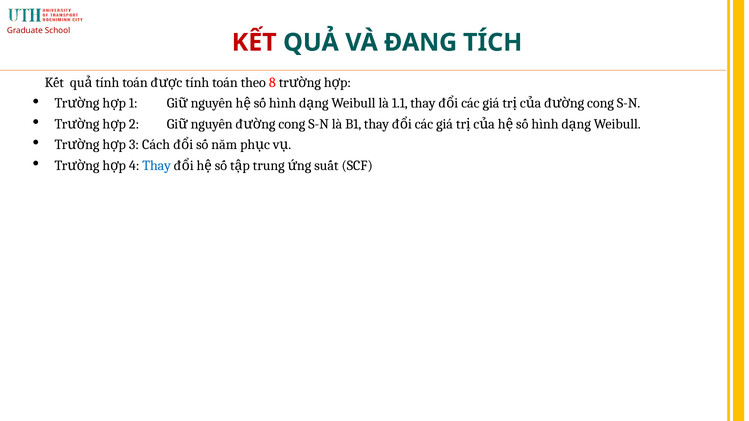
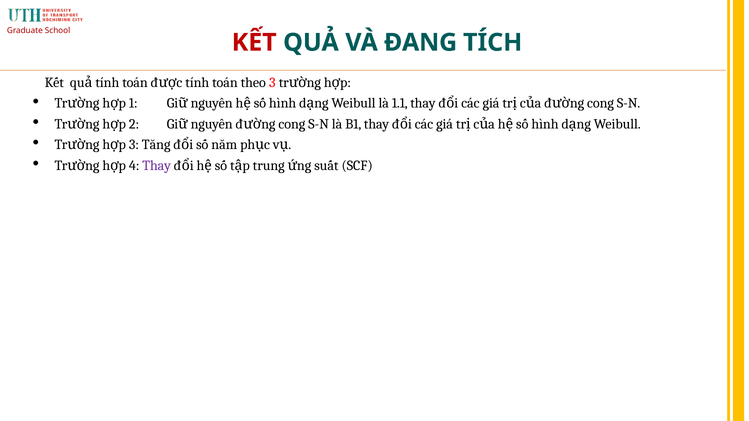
8: 8 -> 3 (272, 83)
Cách: Cách -> Tăng (156, 145)
Thay colour: blue -> purple (157, 166)
